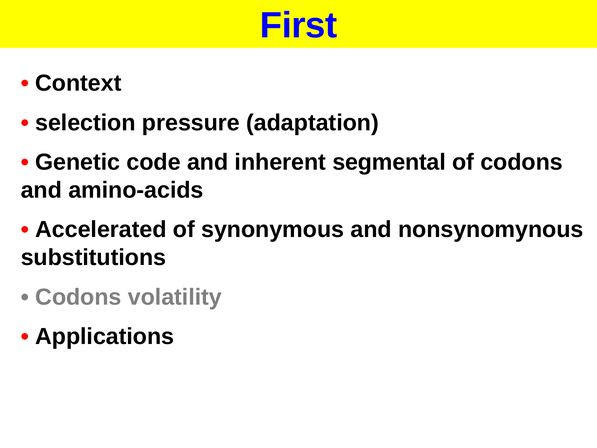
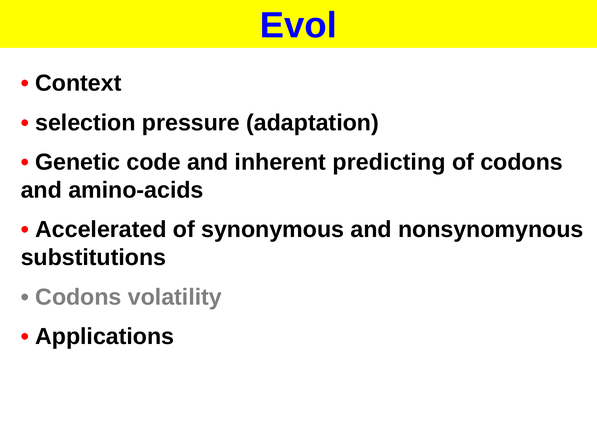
First: First -> Evol (298, 26)
segmental: segmental -> predicting (389, 162)
